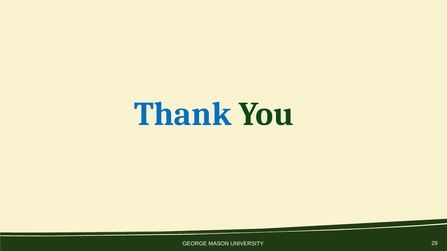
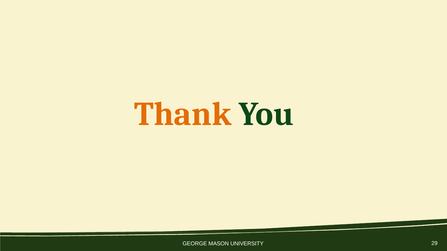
Thank colour: blue -> orange (183, 114)
